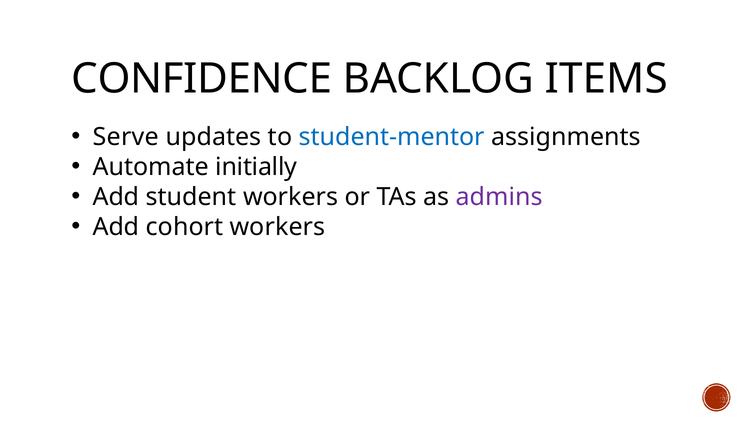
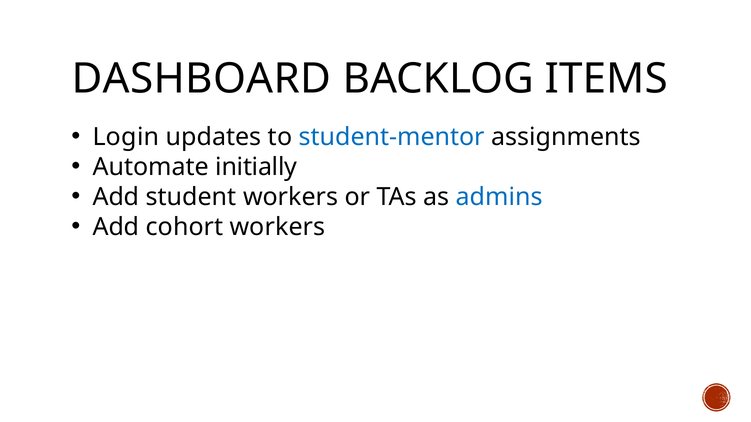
CONFIDENCE: CONFIDENCE -> DASHBOARD (201, 79)
Serve: Serve -> Login (126, 137)
admins colour: purple -> blue (499, 197)
